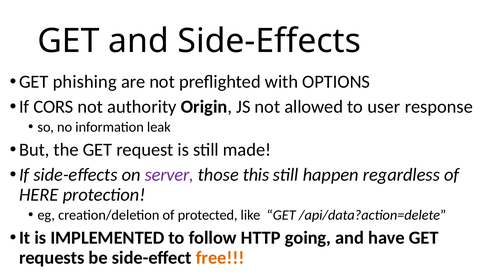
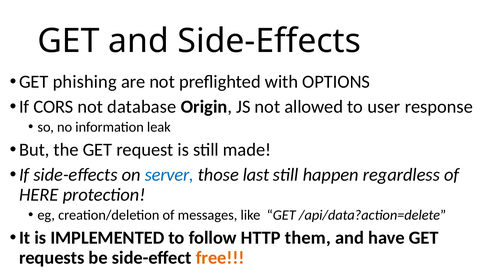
authority: authority -> database (142, 107)
server colour: purple -> blue (169, 175)
this: this -> last (256, 175)
protected: protected -> messages (208, 215)
going: going -> them (308, 238)
